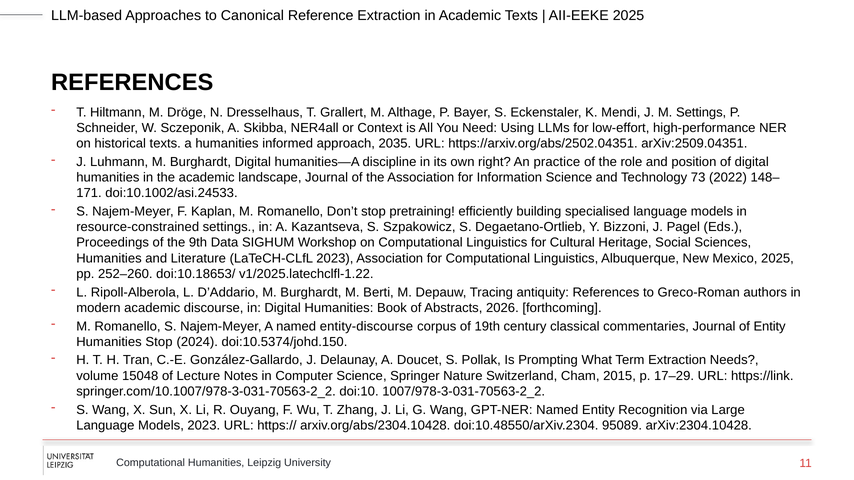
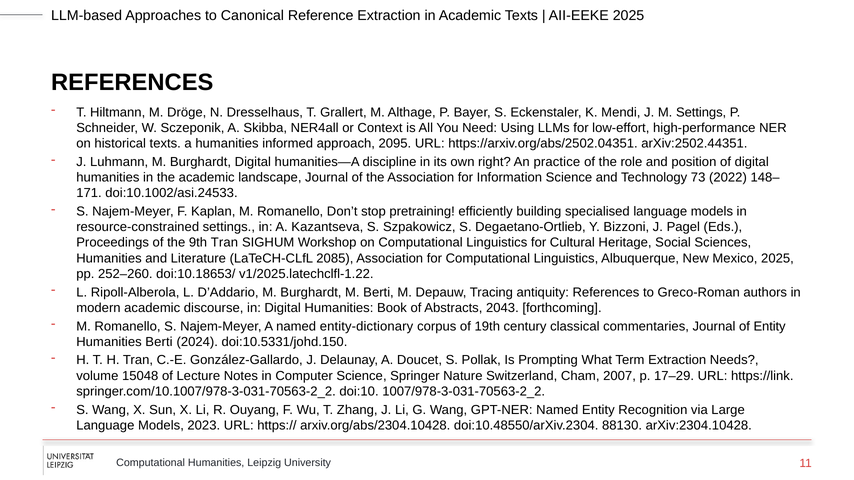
2035: 2035 -> 2095 (395, 144)
arXiv:2509.04351: arXiv:2509.04351 -> arXiv:2502.44351 (694, 144)
9th Data: Data -> Tran (224, 243)
LaTeCH-CLfL 2023: 2023 -> 2085 (335, 259)
2026: 2026 -> 2043 (502, 308)
entity-discourse: entity-discourse -> entity-dictionary (366, 326)
Humanities Stop: Stop -> Berti (159, 342)
doi:10.5374/johd.150: doi:10.5374/johd.150 -> doi:10.5331/johd.150 (284, 342)
2015: 2015 -> 2007 (620, 376)
95089: 95089 -> 88130 (622, 426)
